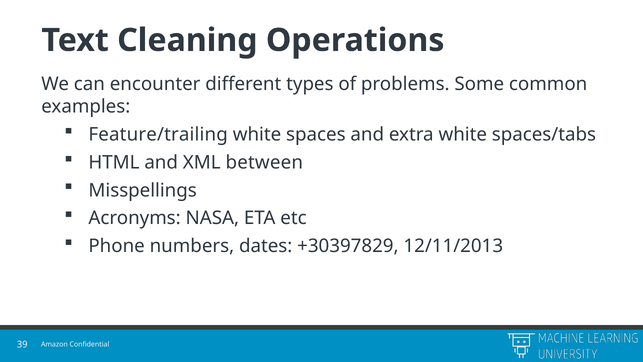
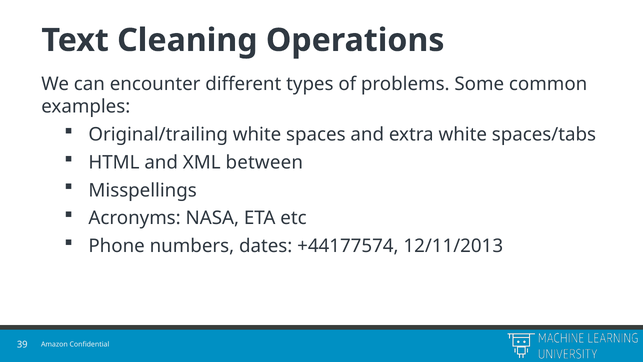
Feature/trailing: Feature/trailing -> Original/trailing (158, 134)
+30397829: +30397829 -> +44177574 (348, 246)
